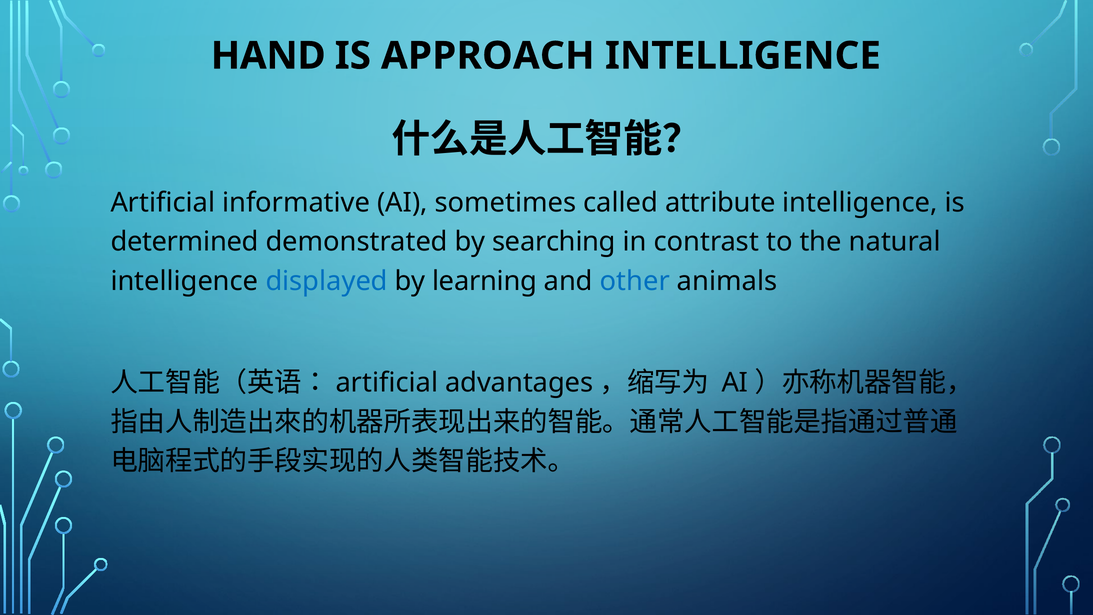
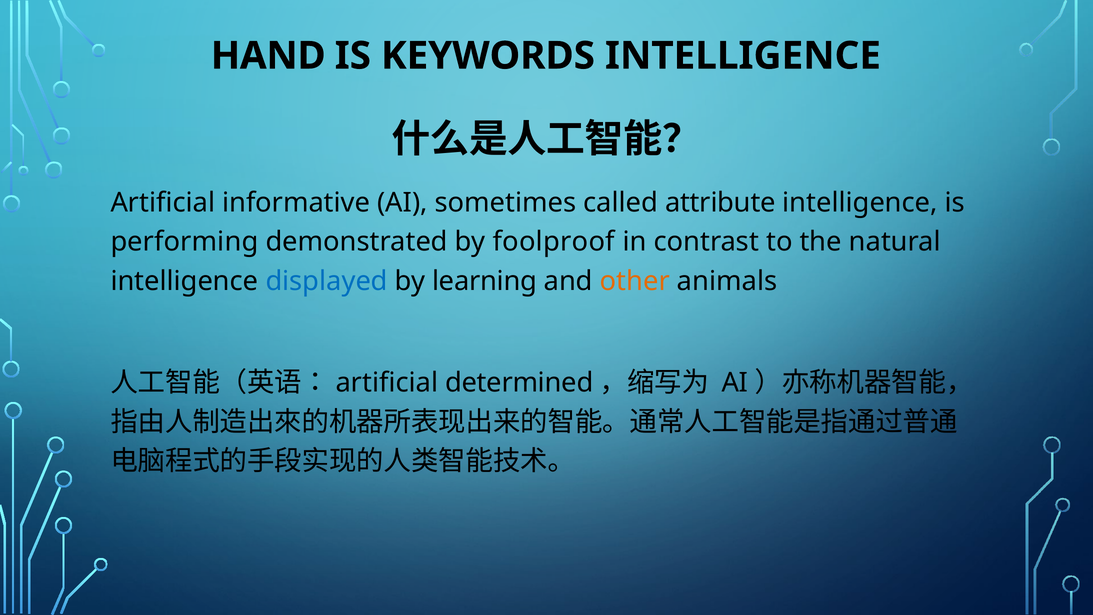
APPROACH: APPROACH -> KEYWORDS (488, 56)
determined: determined -> performing (184, 242)
searching: searching -> foolproof (554, 242)
other colour: blue -> orange (635, 281)
advantages: advantages -> determined (519, 383)
